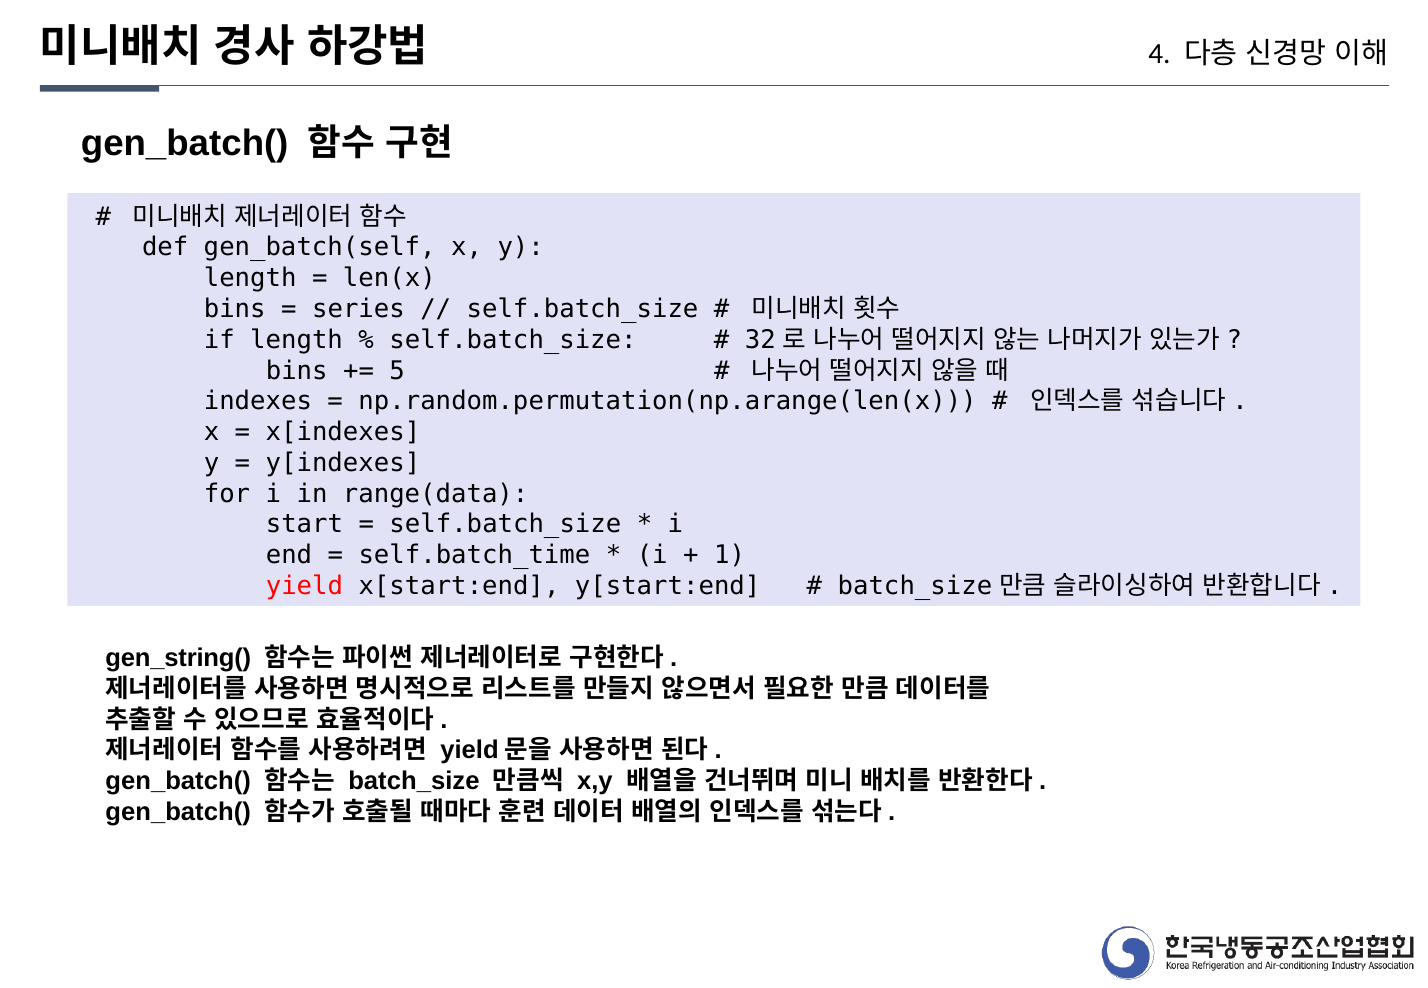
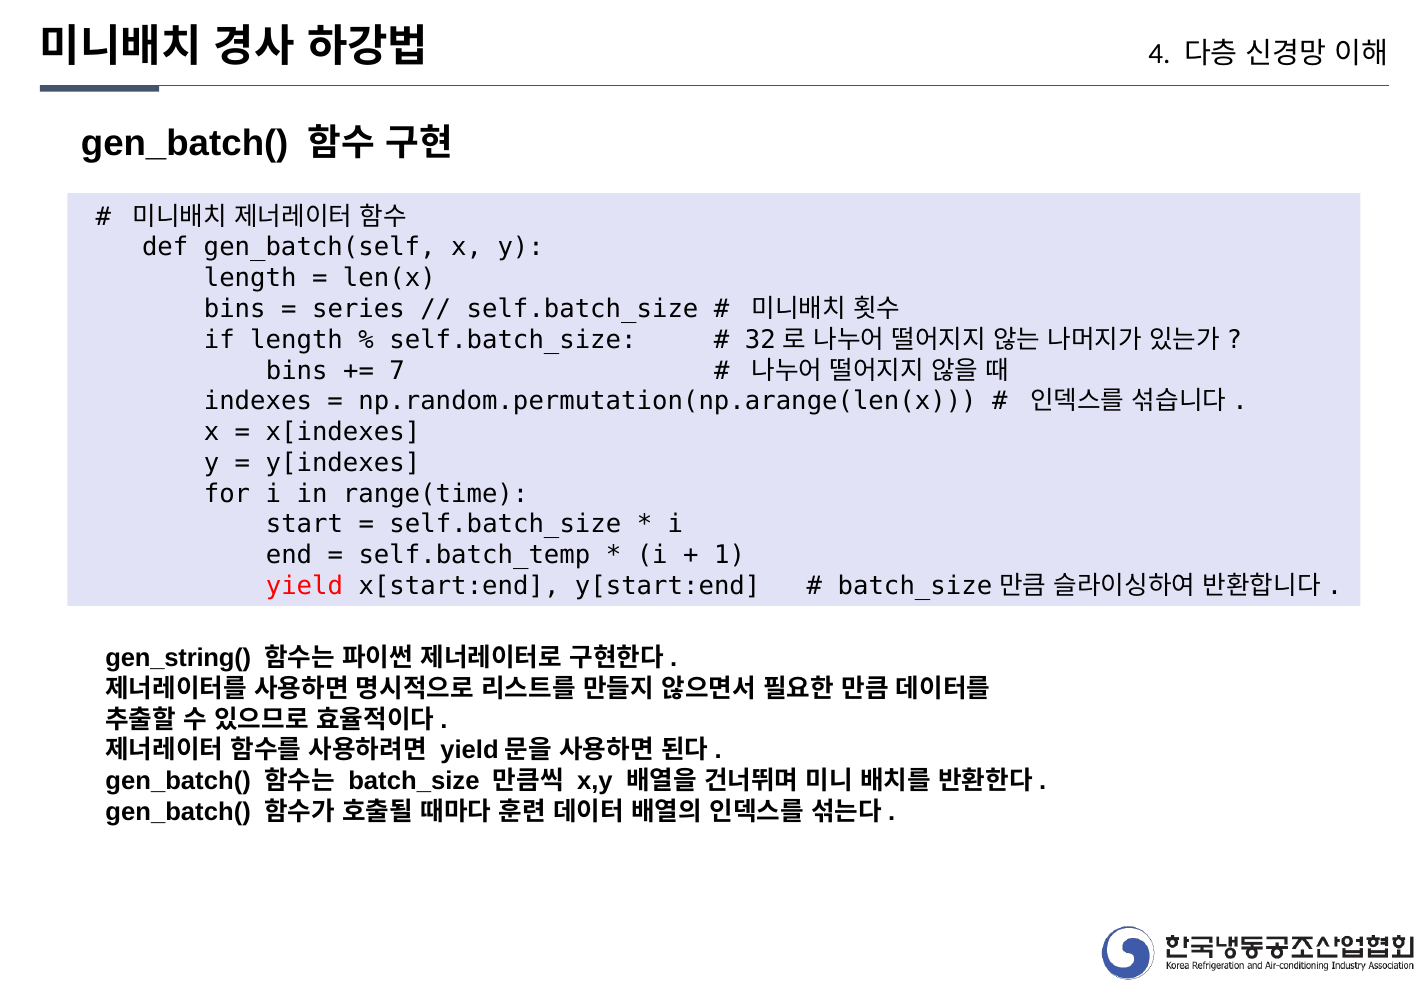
5: 5 -> 7 (397, 371)
range(data: range(data -> range(time (436, 494)
self.batch_time: self.batch_time -> self.batch_temp (474, 555)
